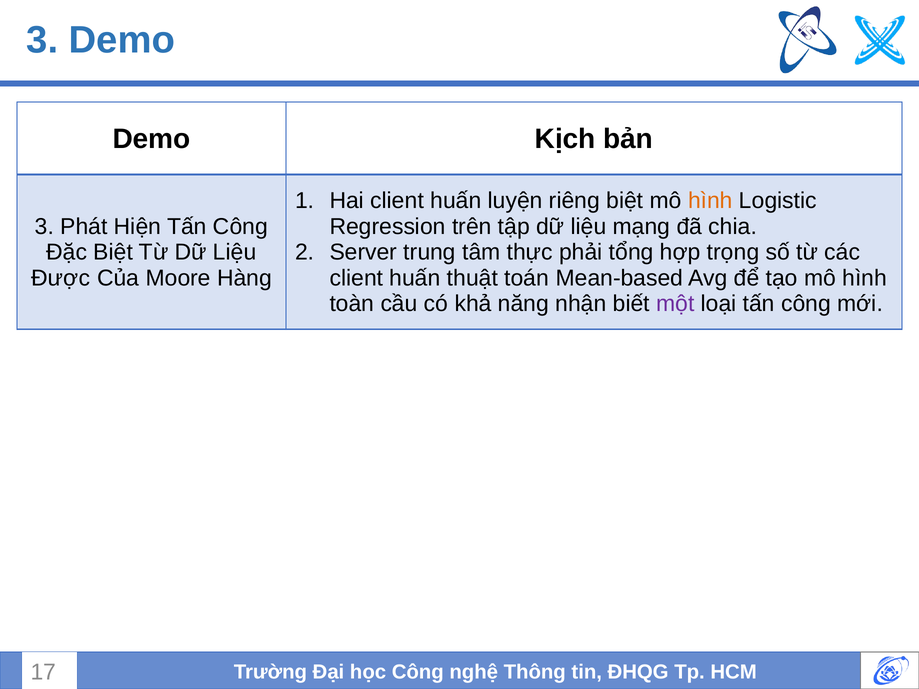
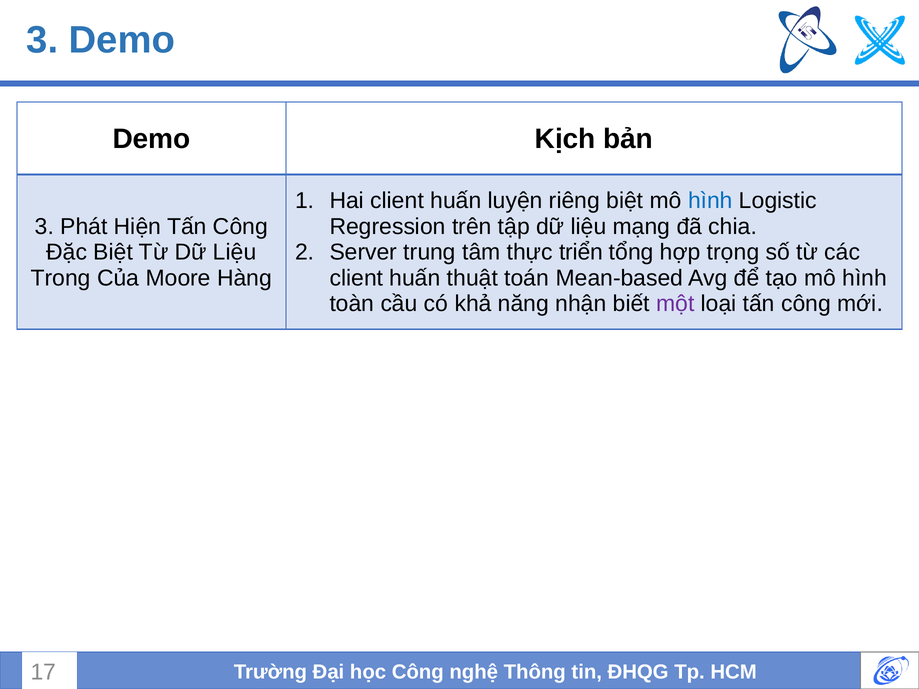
hình colour: orange -> blue (710, 201)
phải: phải -> triển (581, 252)
Được: Được -> Trong (61, 278)
